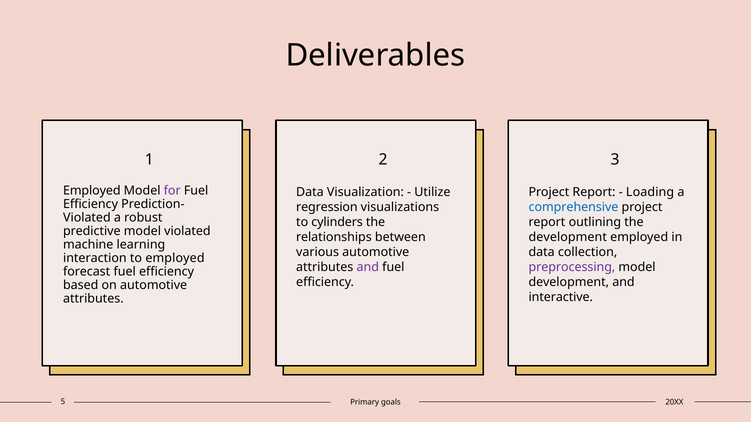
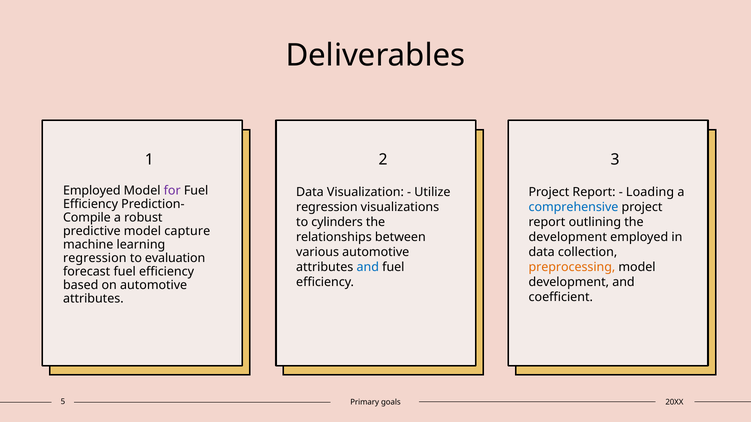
Violated: Violated -> Compile (87, 218)
model violated: violated -> capture (187, 231)
interaction: interaction -> regression (95, 258)
to employed: employed -> evaluation (175, 258)
and colour: purple -> blue (368, 268)
preprocessing colour: purple -> orange (572, 268)
interactive: interactive -> coefficient (561, 298)
